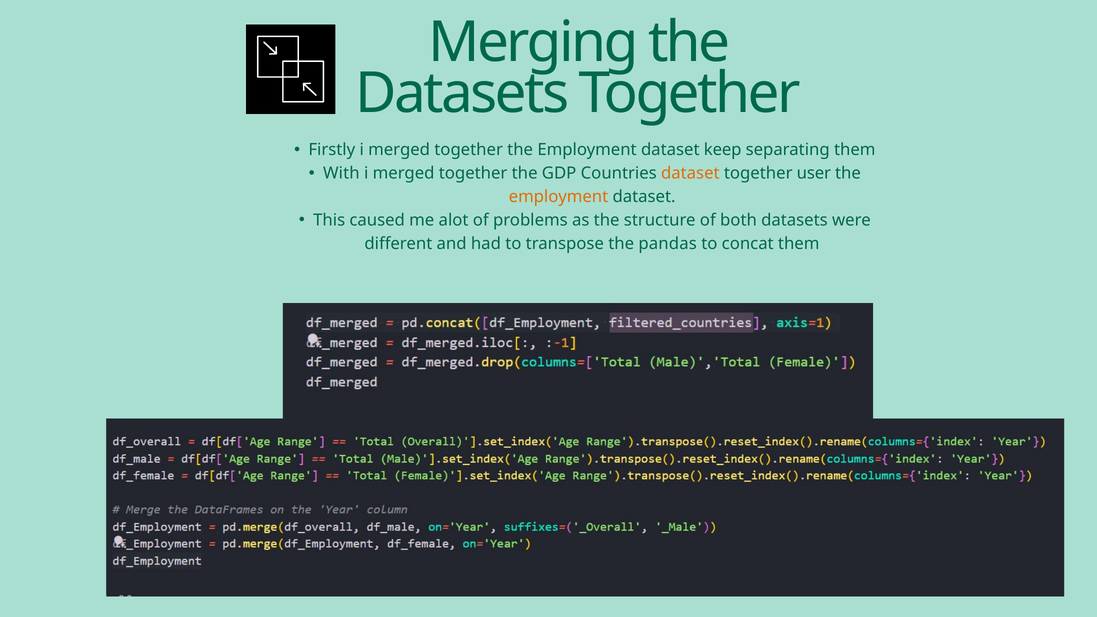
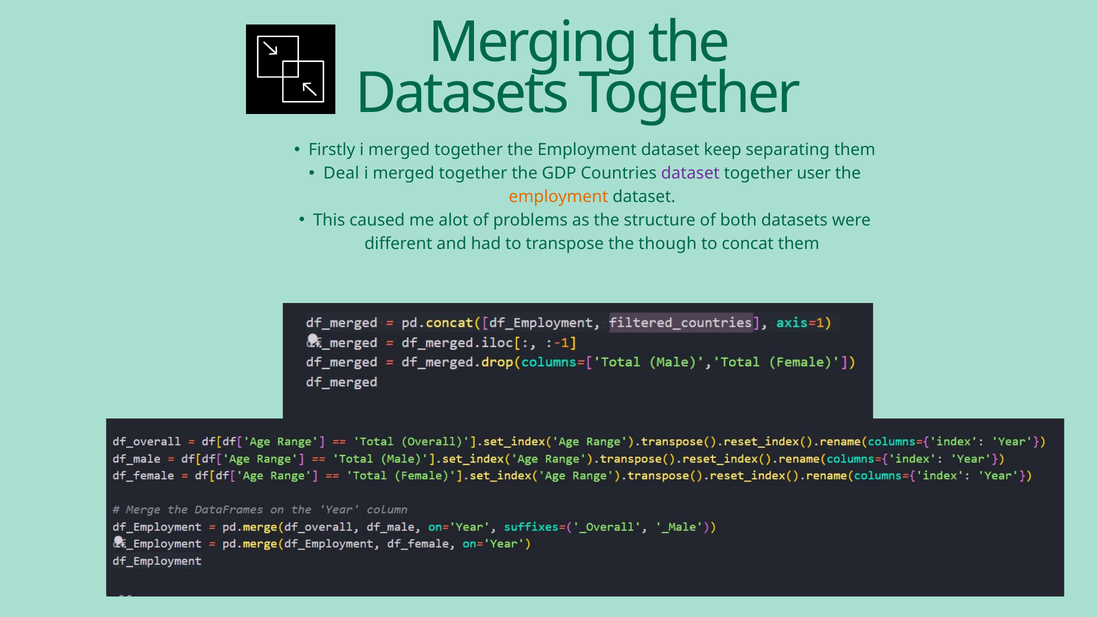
With: With -> Deal (341, 173)
dataset colour: orange -> purple (690, 173)
pandas: pandas -> though (668, 244)
